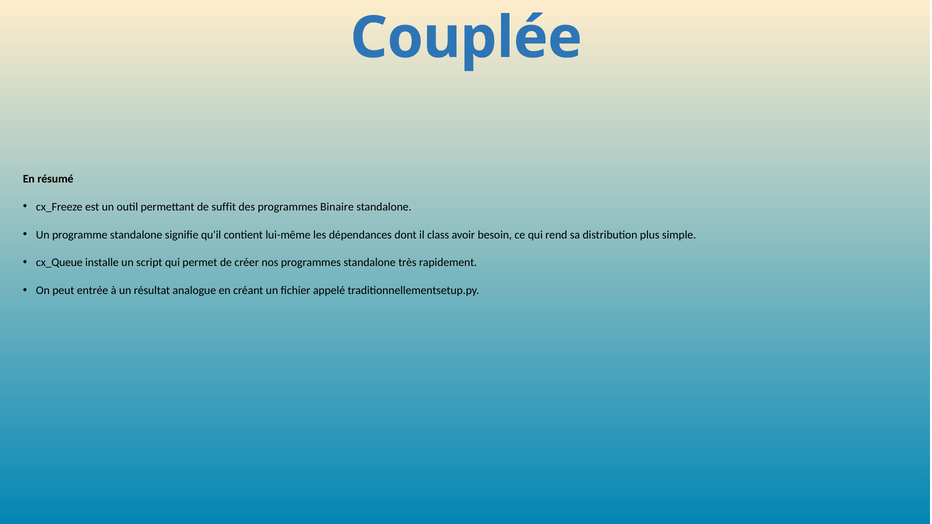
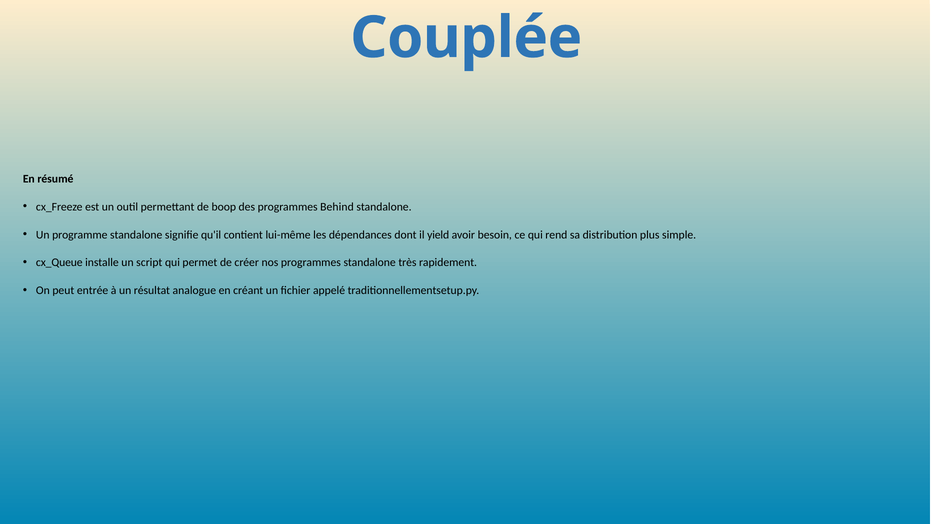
suffit: suffit -> boop (224, 207)
Binaire: Binaire -> Behind (337, 207)
class: class -> yield (438, 235)
